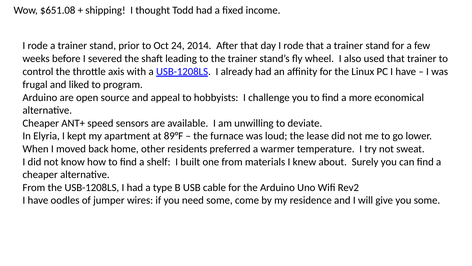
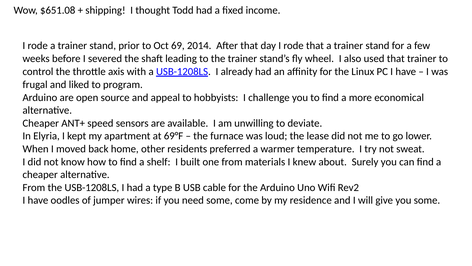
24: 24 -> 69 (178, 46)
89°F: 89°F -> 69°F (174, 136)
